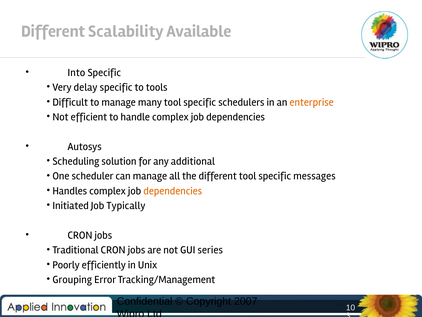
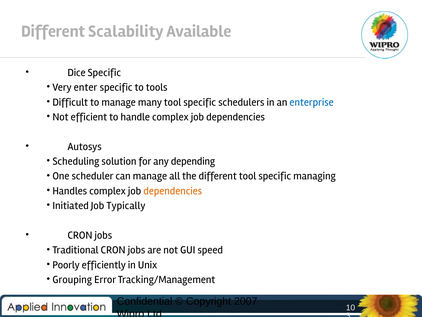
Into: Into -> Dice (76, 72)
delay: delay -> enter (86, 87)
enterprise colour: orange -> blue (312, 102)
additional: additional -> depending (193, 161)
messages: messages -> managing (314, 176)
series: series -> speed (210, 250)
